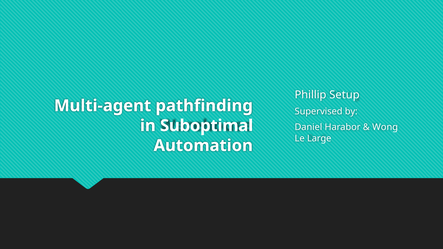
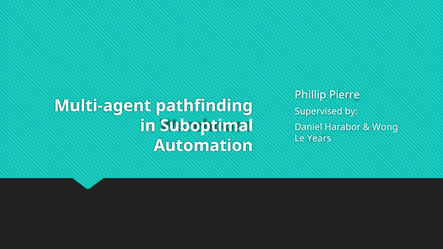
Setup: Setup -> Pierre (345, 95)
Large: Large -> Years (319, 138)
